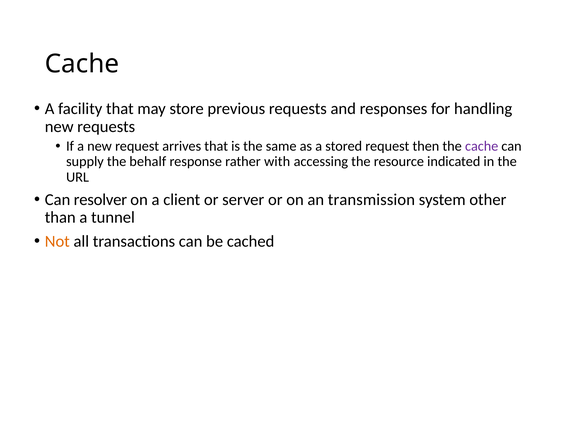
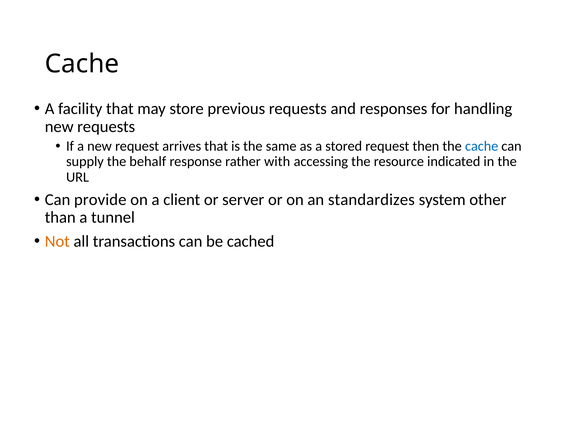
cache colour: purple -> blue (482, 146)
resolver: resolver -> provide (100, 199)
transmission: transmission -> standardizes (371, 199)
